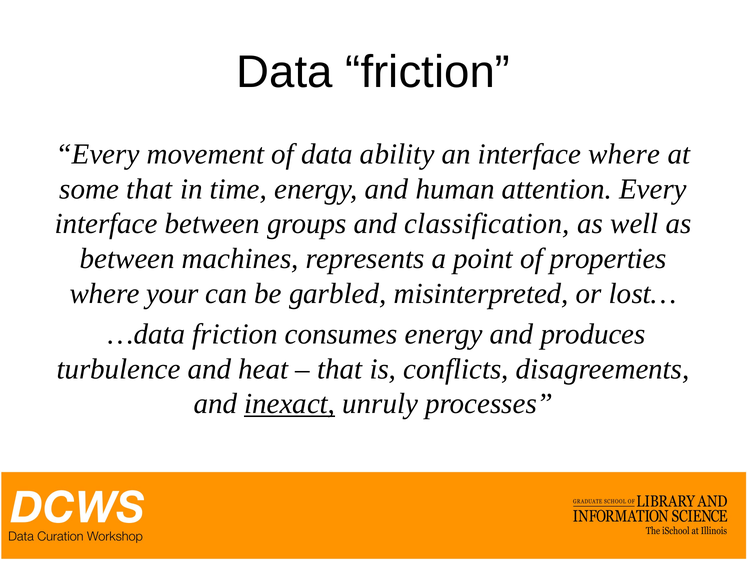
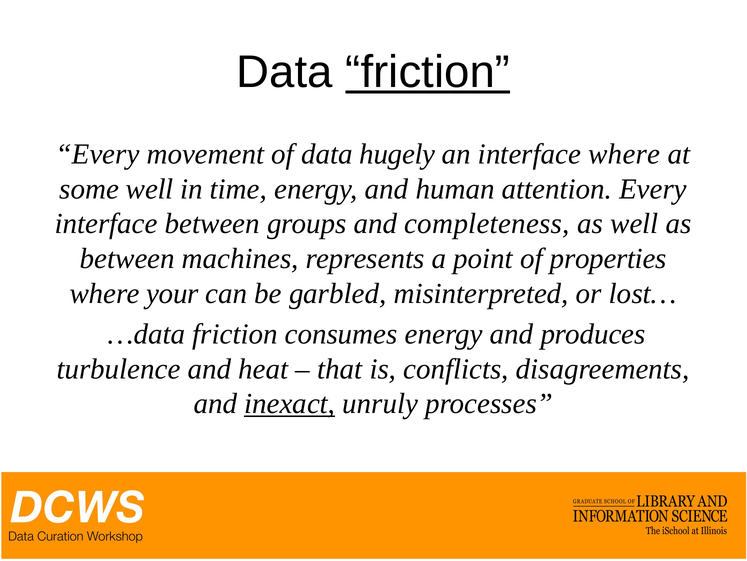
friction underline: none -> present (428, 72)
ability: ability -> hugely (397, 154)
some that: that -> well (150, 189)
classification: classification -> completeness (487, 223)
